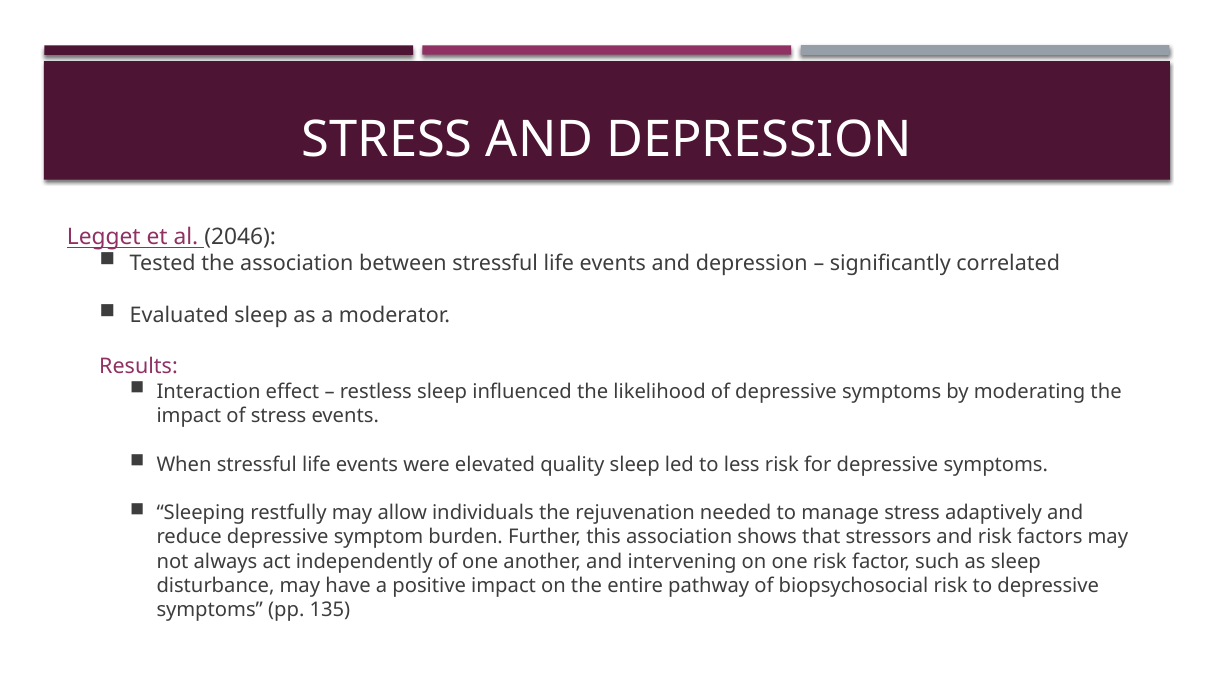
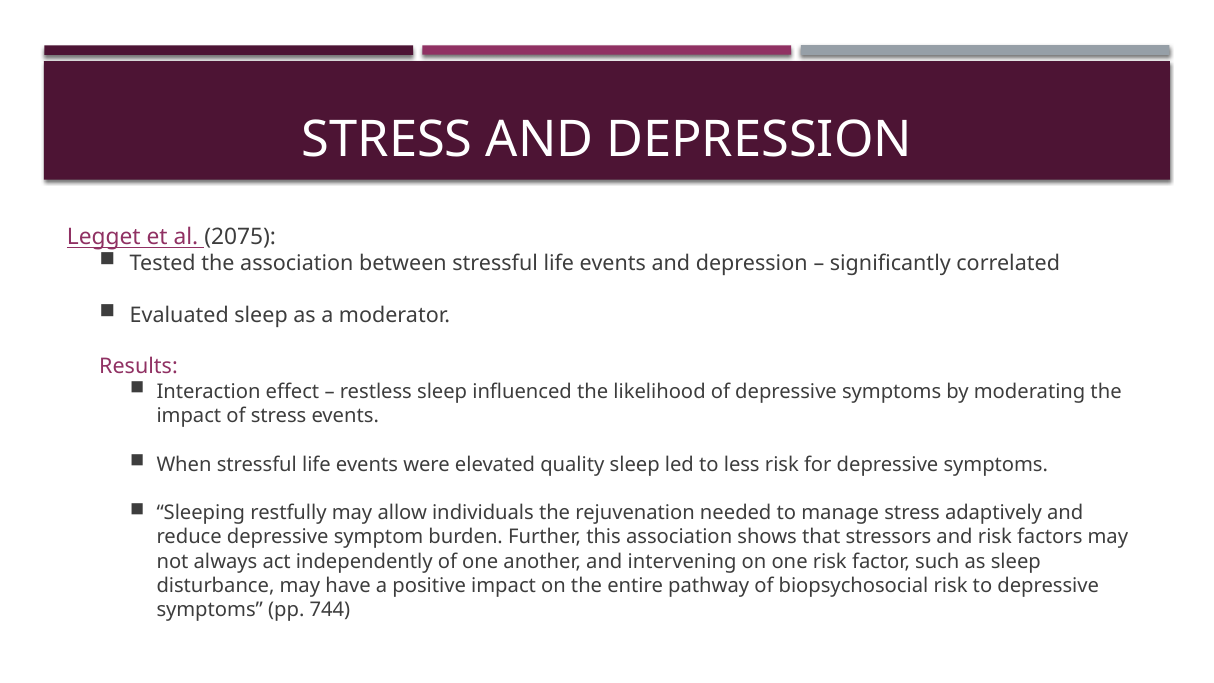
2046: 2046 -> 2075 (240, 237)
135: 135 -> 744 (330, 610)
